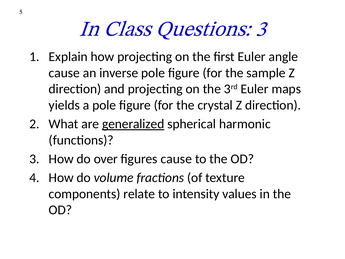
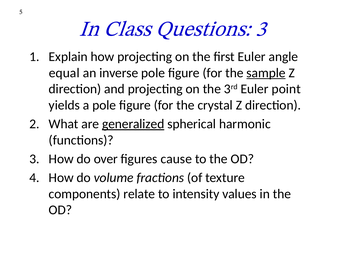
cause: cause -> equal (64, 73)
sample underline: none -> present (266, 73)
maps: maps -> point (286, 89)
